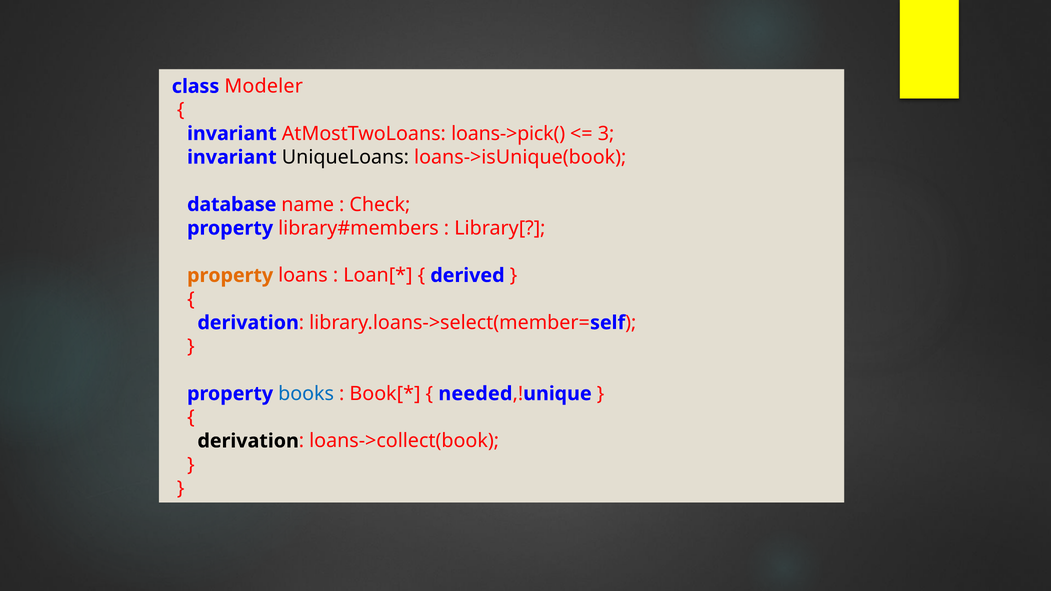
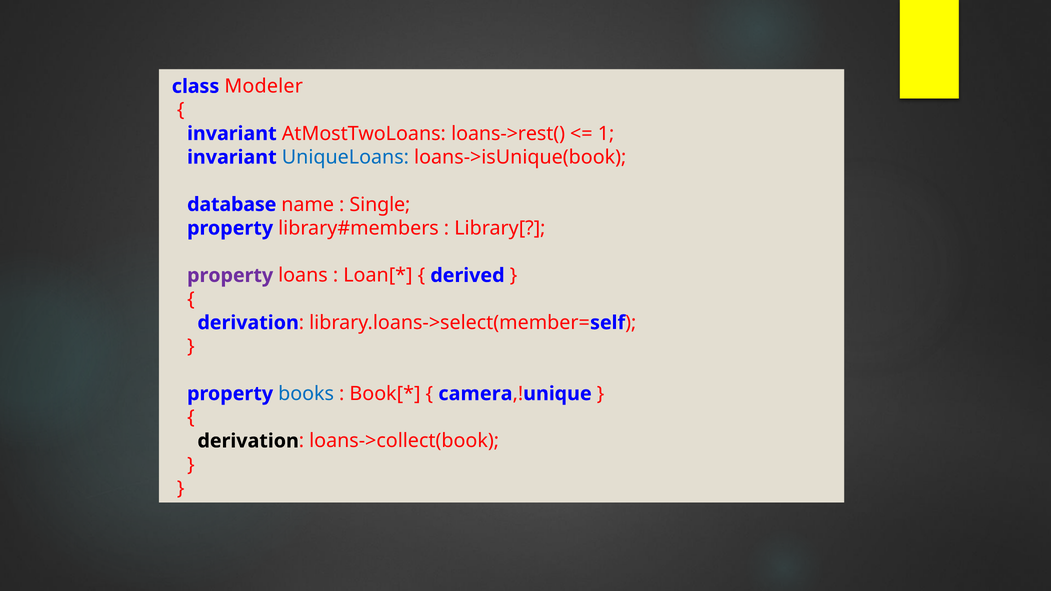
loans->pick(: loans->pick( -> loans->rest( (508, 134)
3: 3 -> 1 (606, 134)
UniqueLoans colour: black -> blue (345, 157)
Check: Check -> Single (380, 205)
property colour: orange -> purple (230, 276)
needed: needed -> camera (475, 394)
